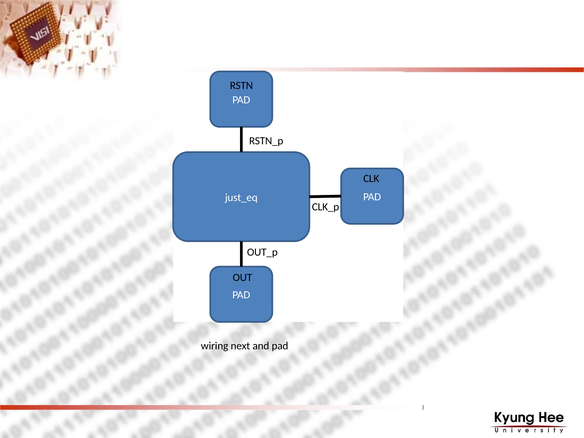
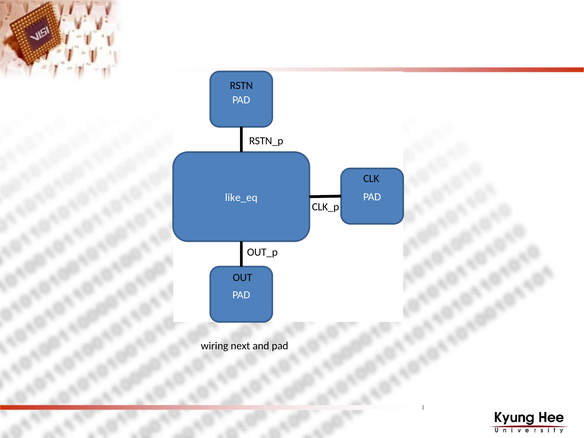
just_eq: just_eq -> like_eq (241, 197)
